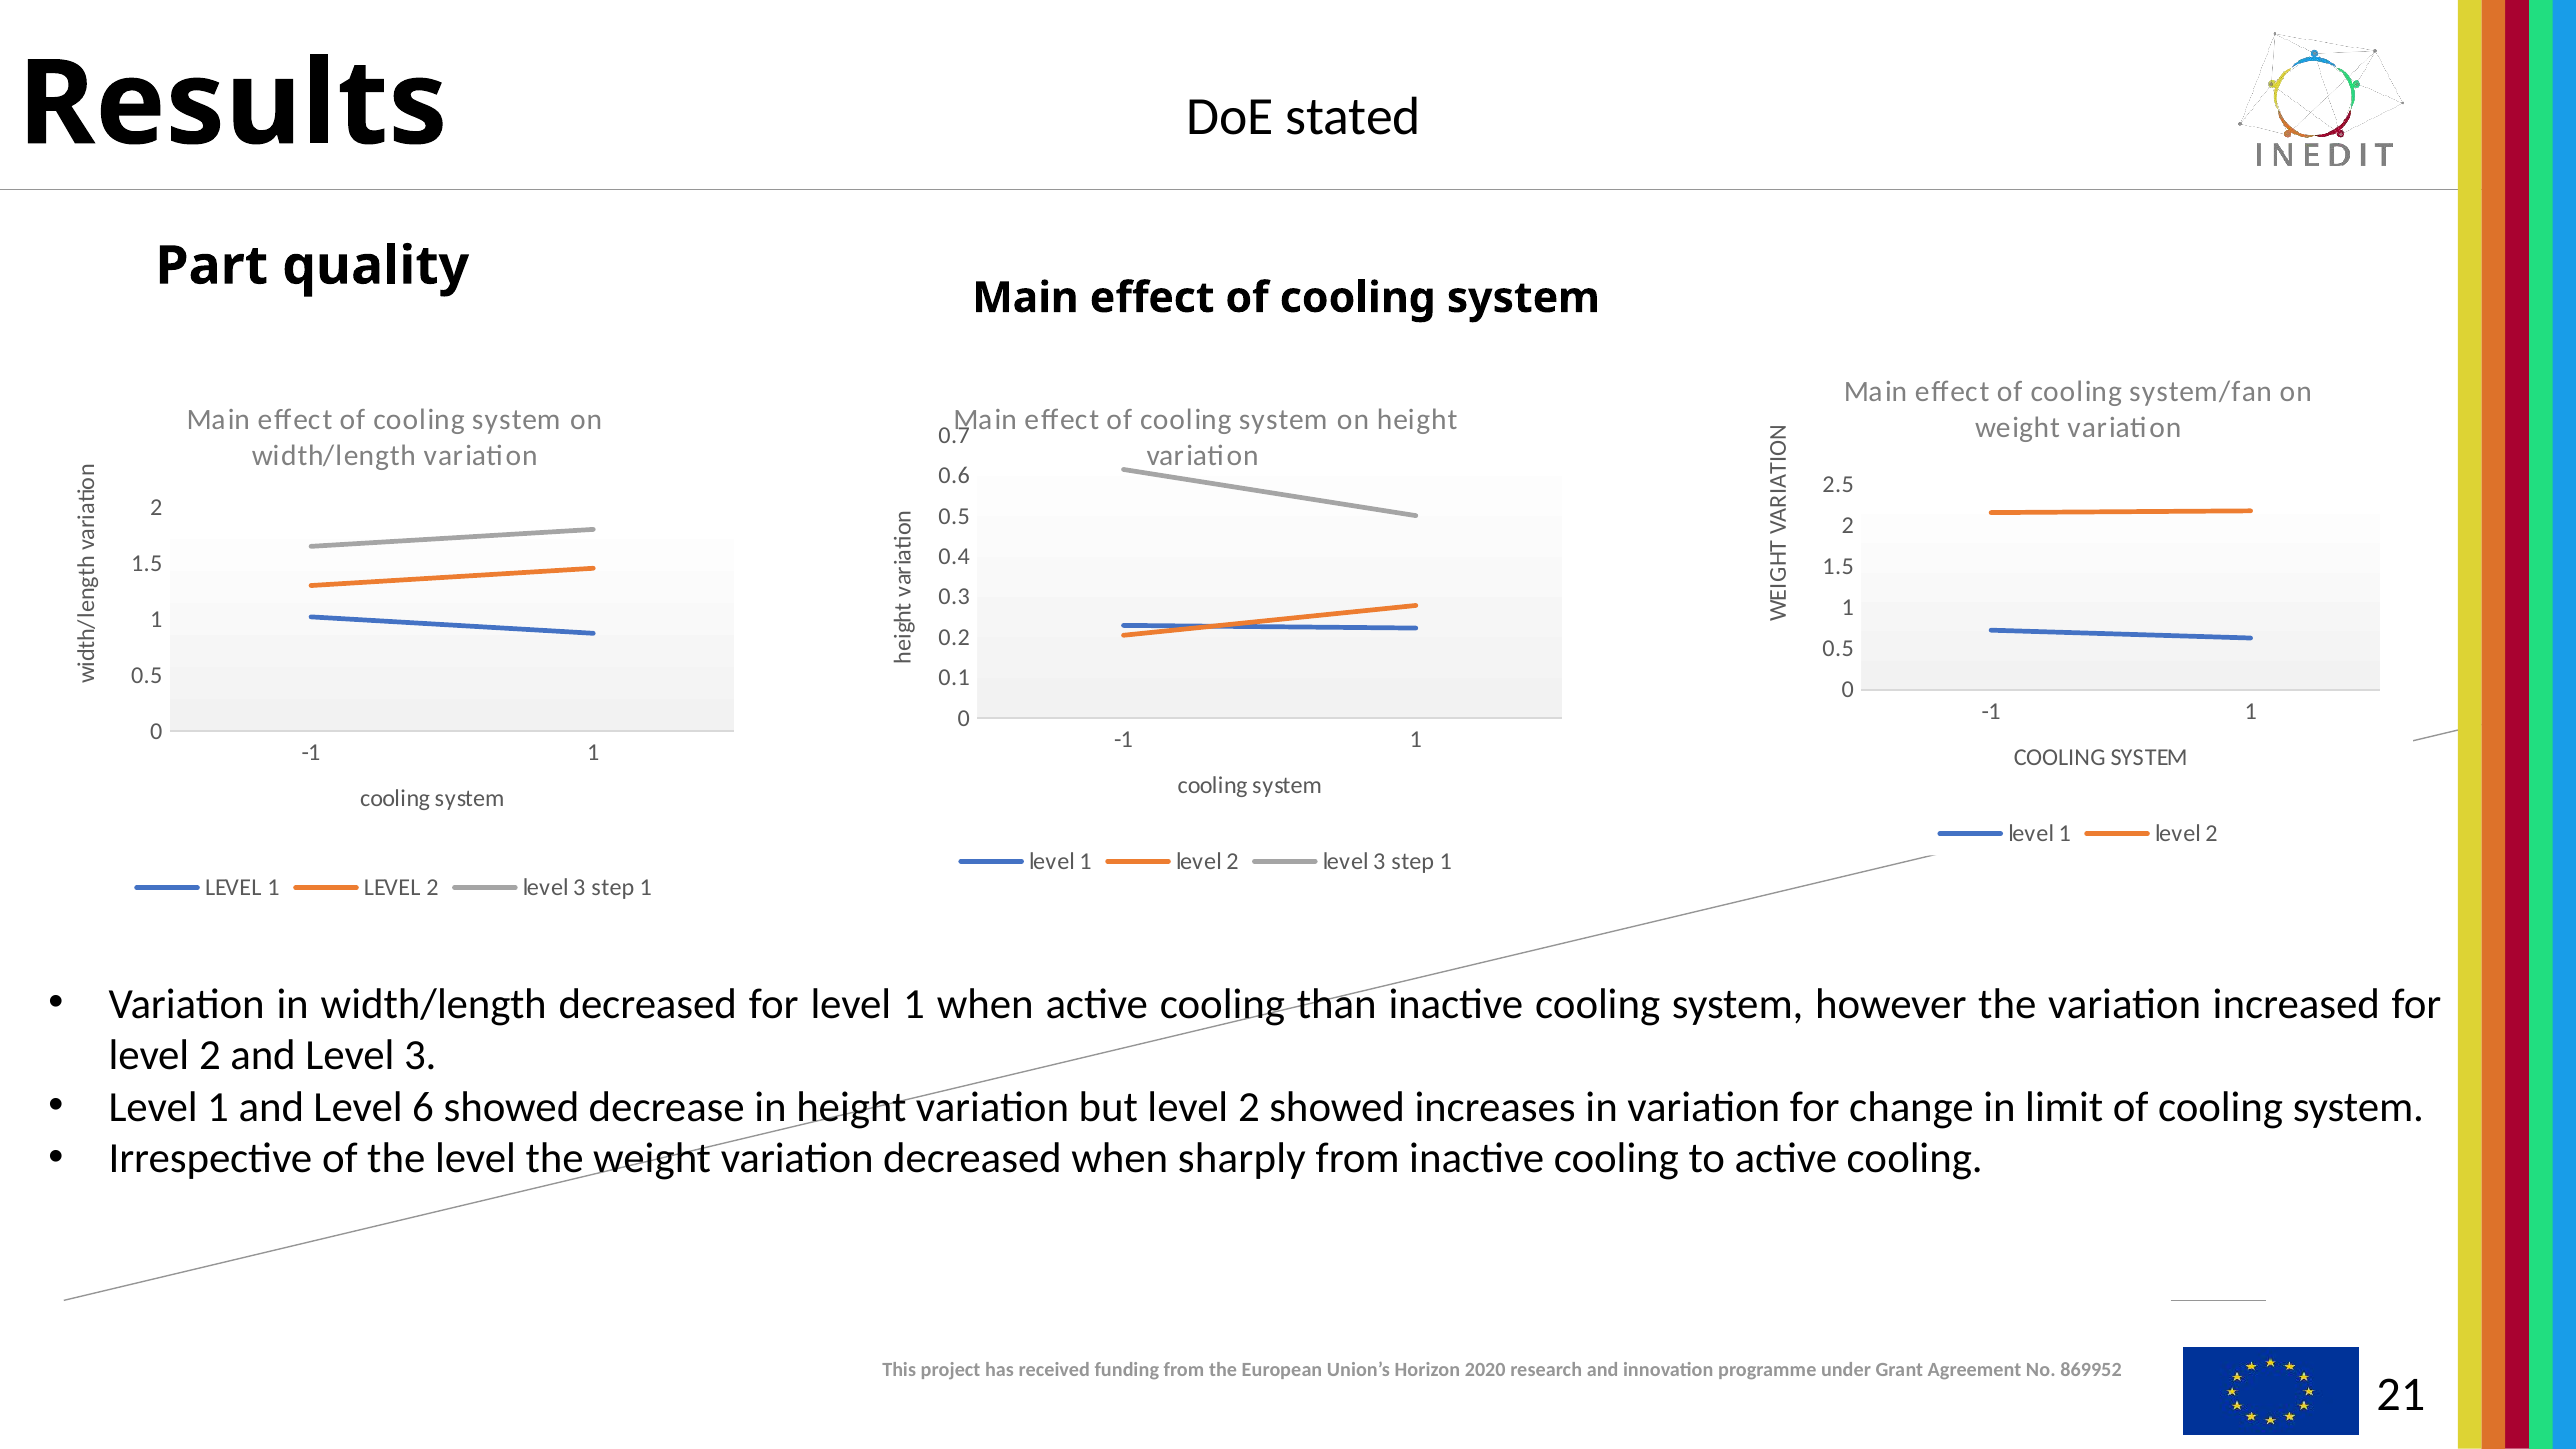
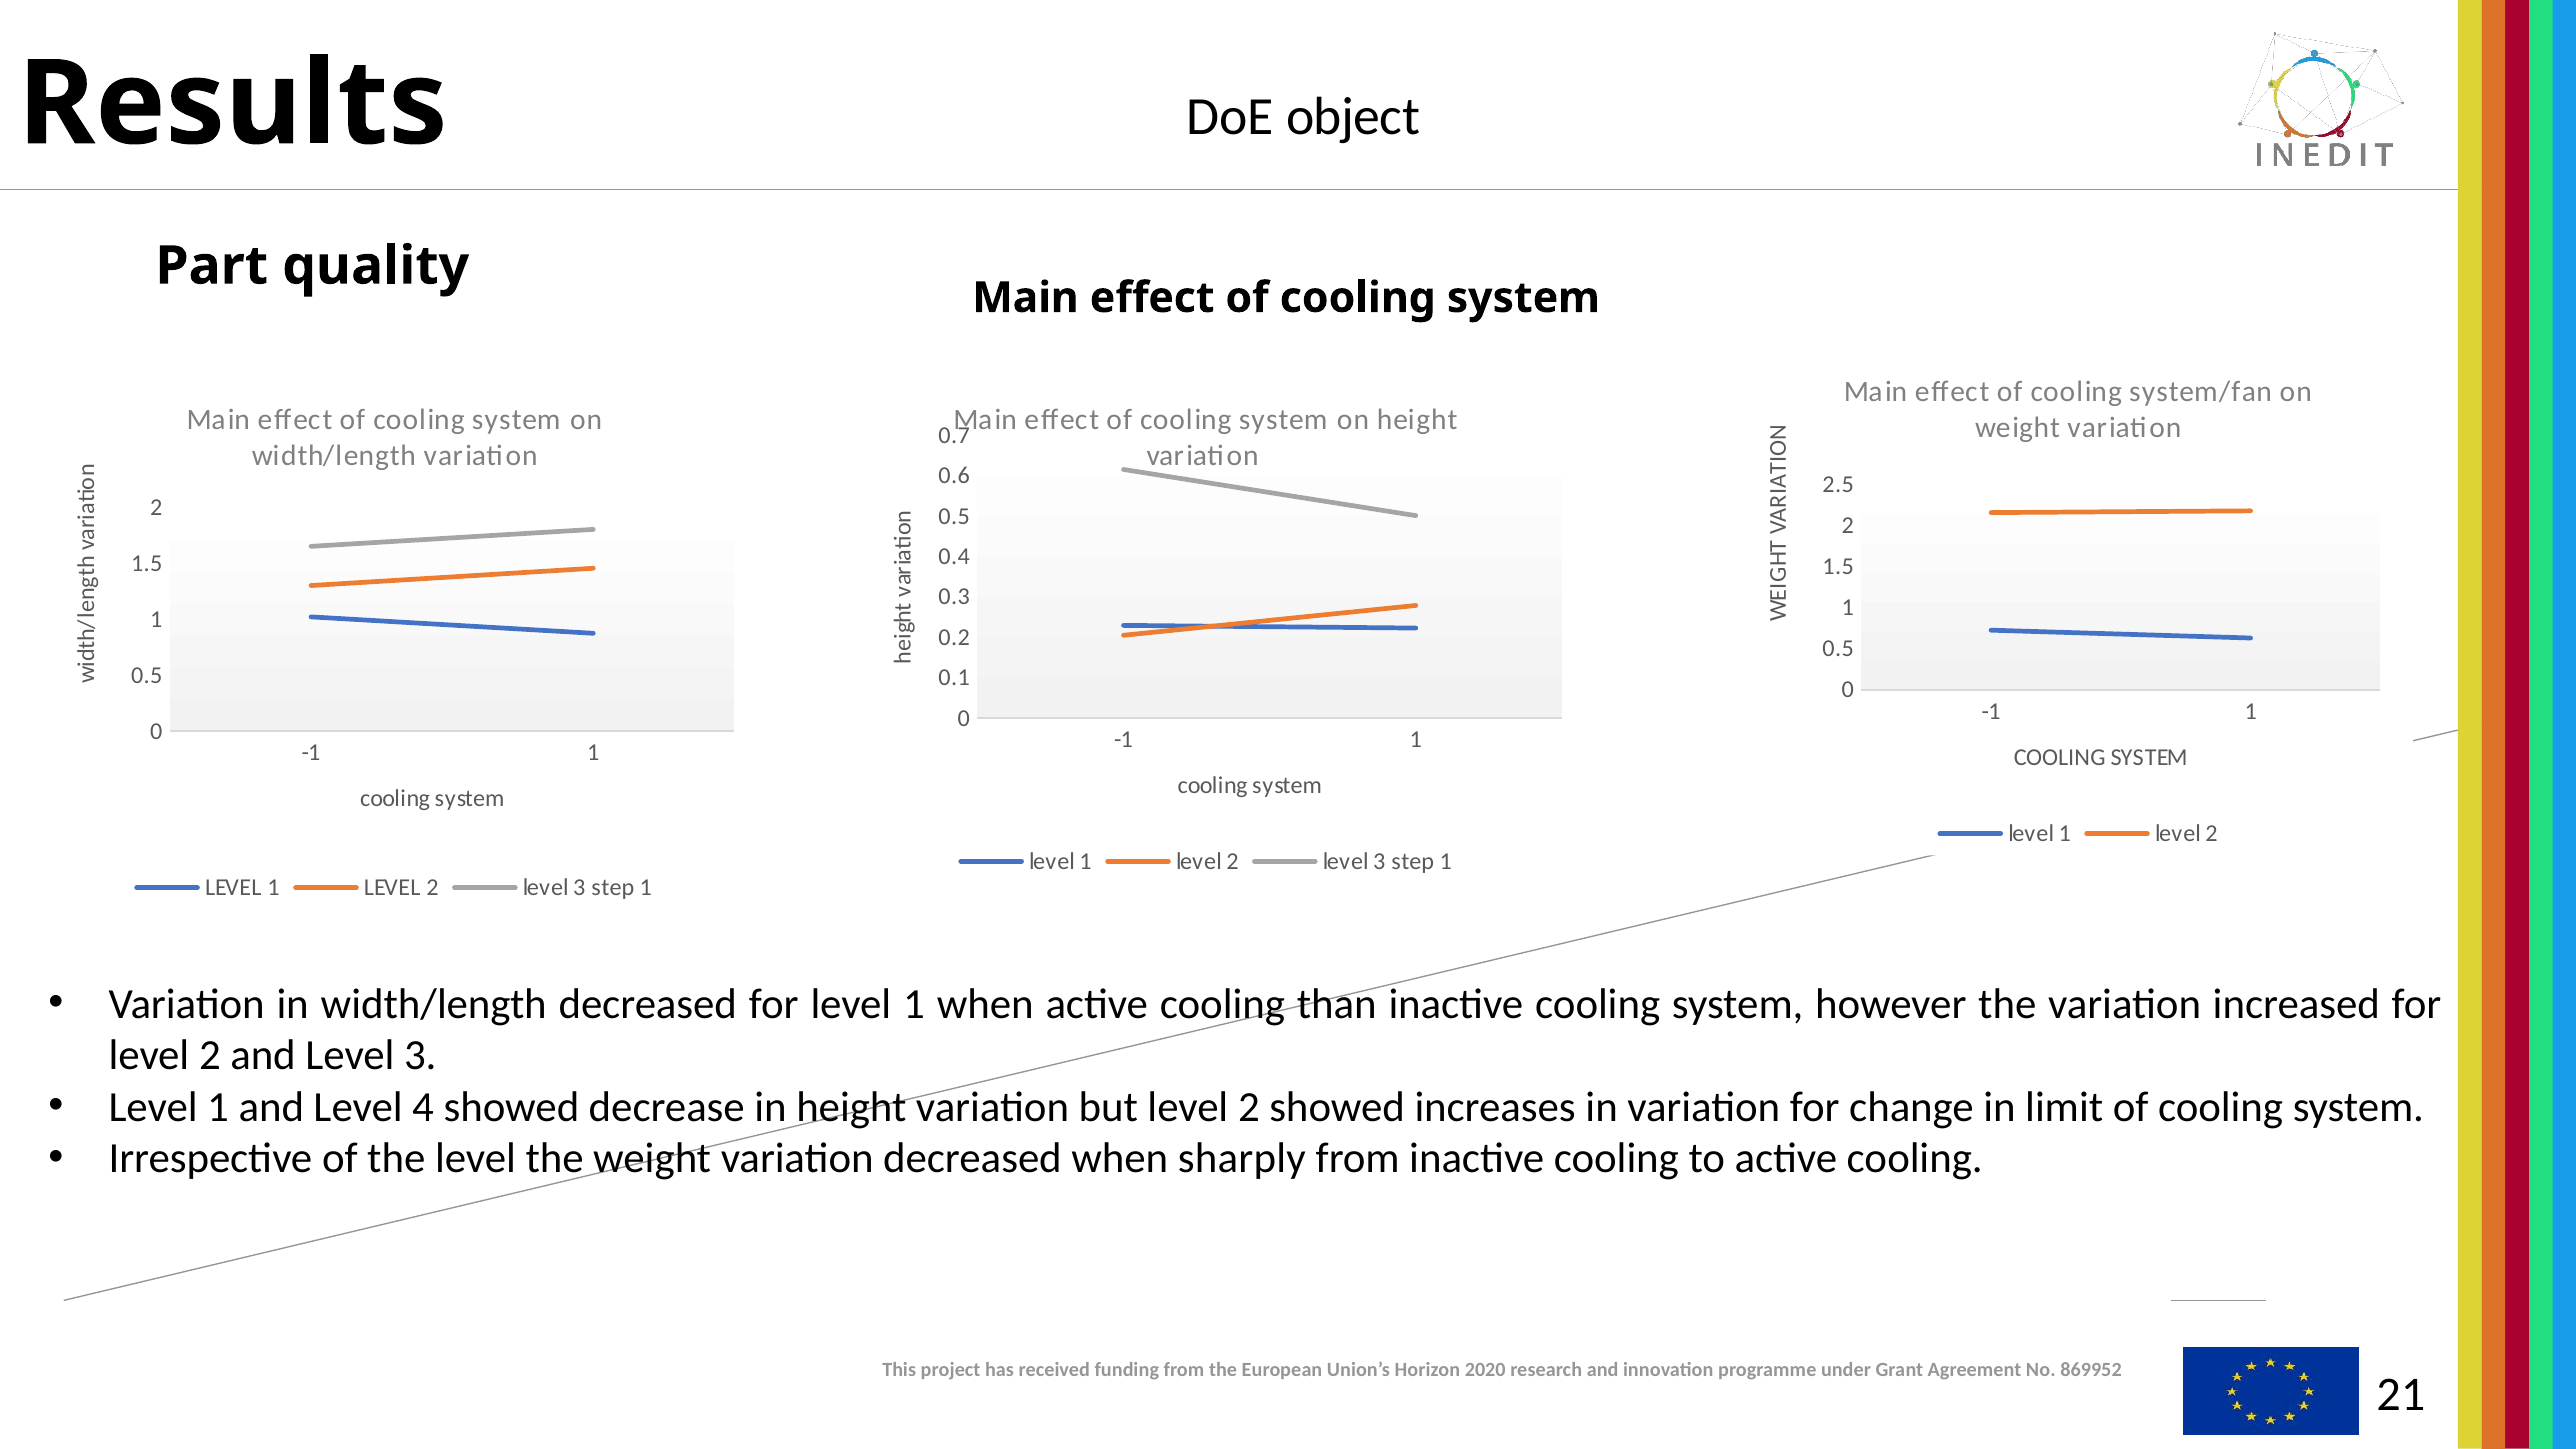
stated: stated -> object (1353, 117)
6: 6 -> 4 (423, 1107)
